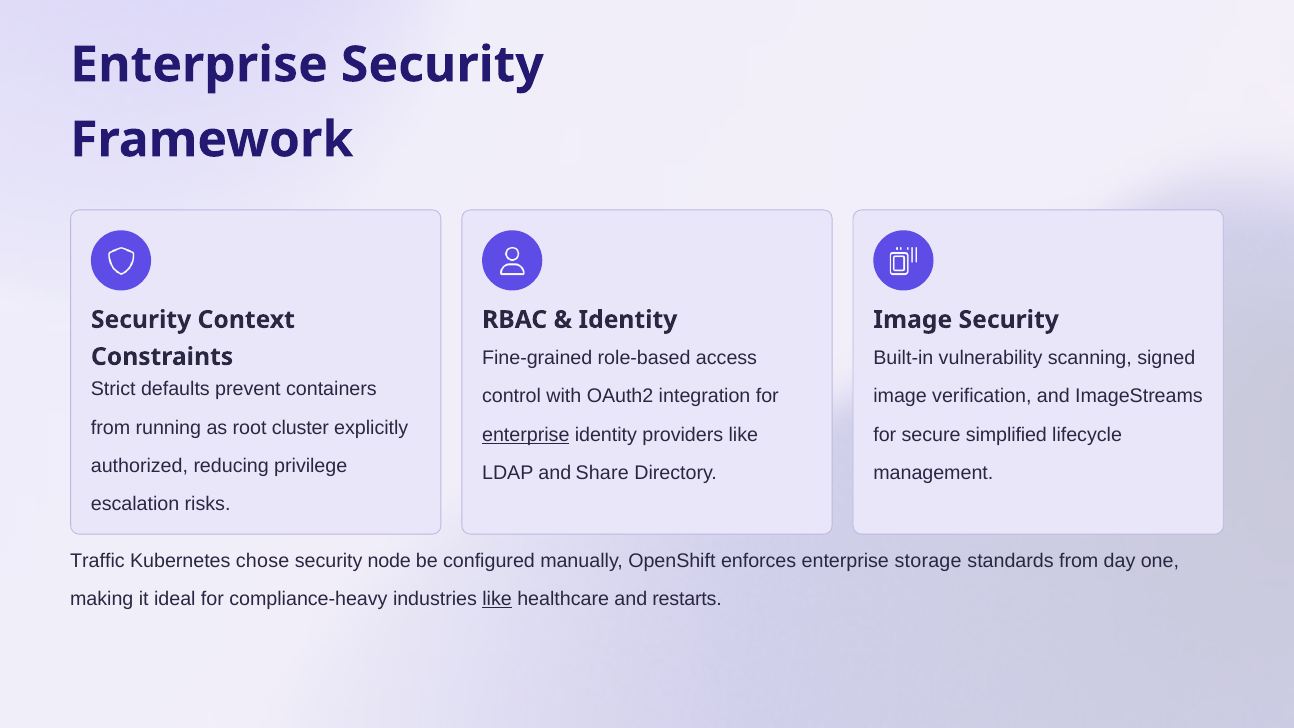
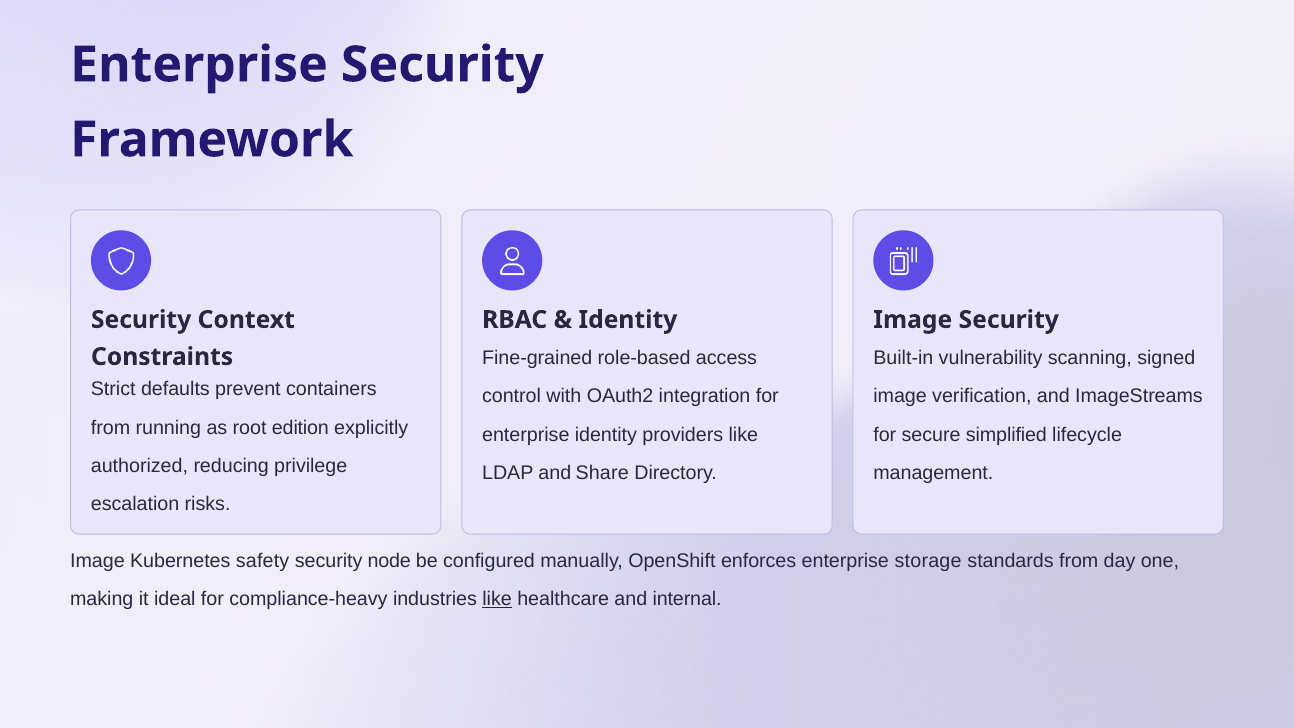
cluster: cluster -> edition (300, 427)
enterprise underline: present -> none (526, 435)
Traffic: Traffic -> Image (97, 561)
chose: chose -> safety (263, 561)
restarts: restarts -> internal (687, 599)
